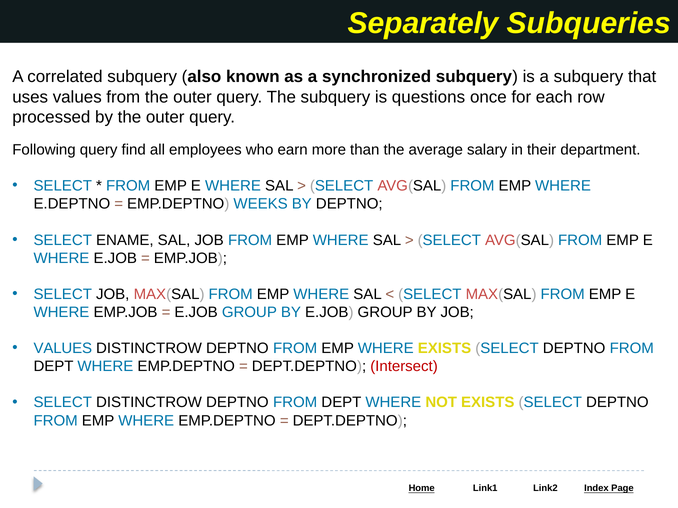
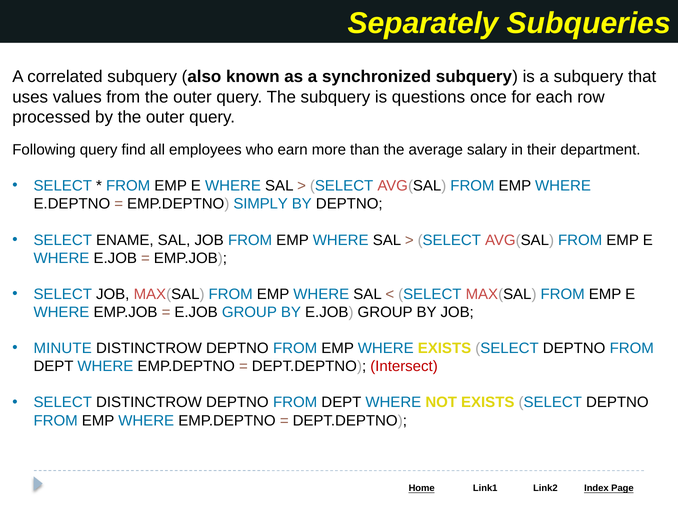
WEEKS: WEEKS -> SIMPLY (261, 204)
VALUES: VALUES -> MINUTE (63, 349)
